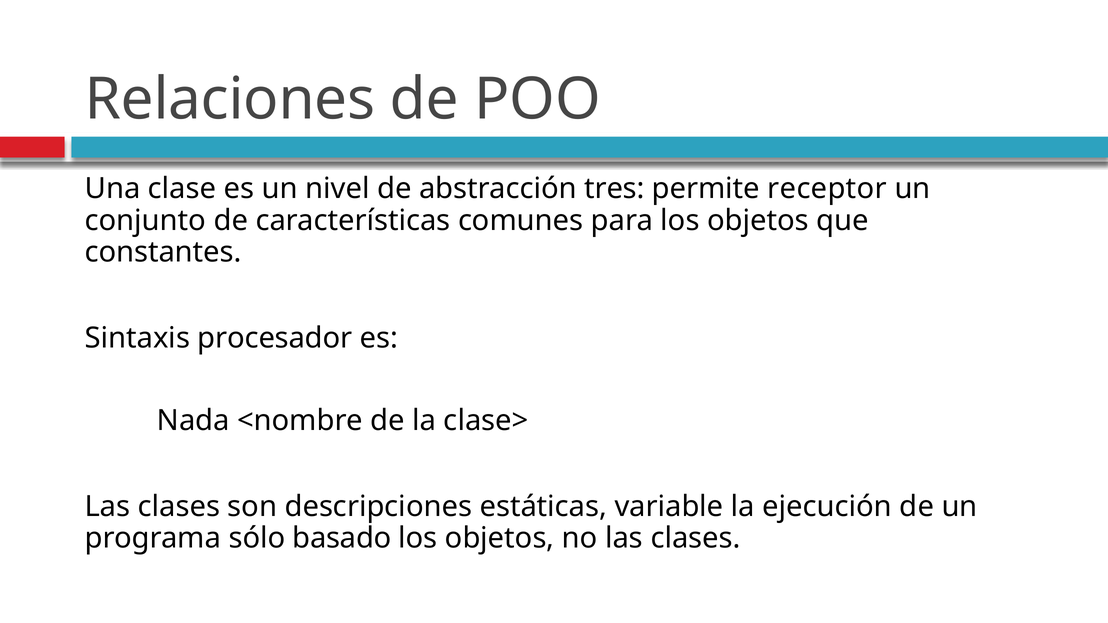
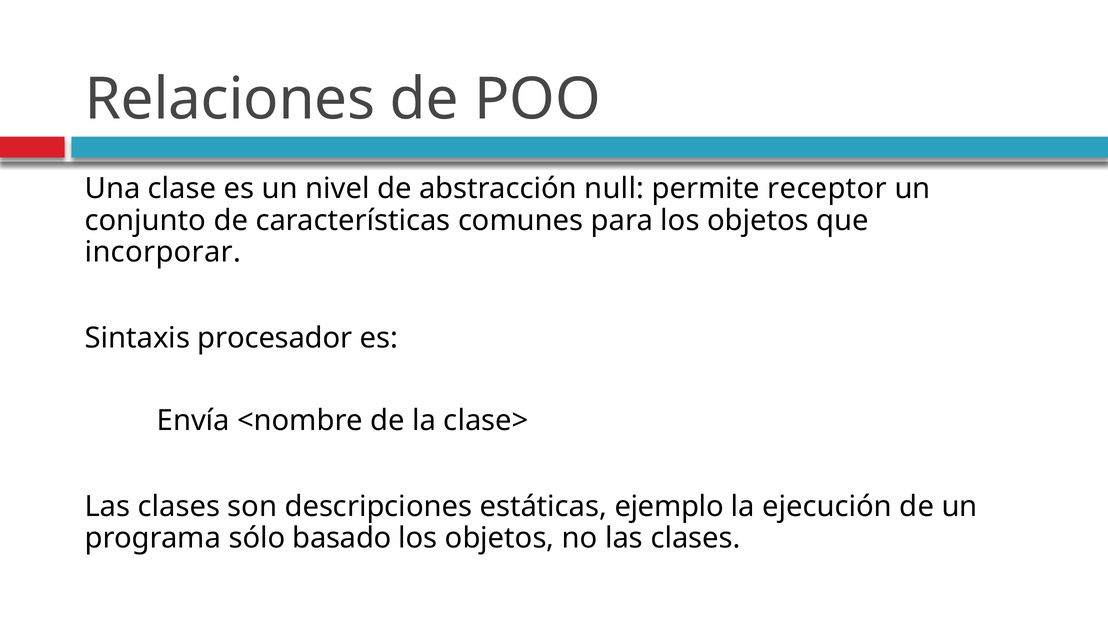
tres: tres -> null (614, 189)
constantes: constantes -> incorporar (163, 252)
Nada: Nada -> Envía (193, 421)
variable: variable -> ejemplo (669, 507)
